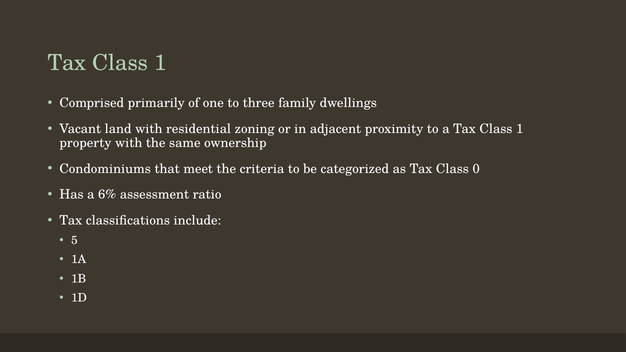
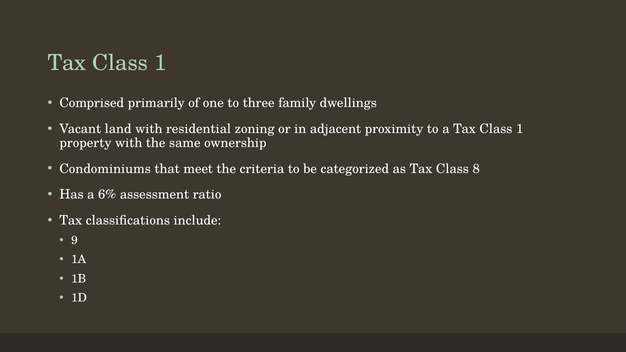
0: 0 -> 8 (476, 169)
5: 5 -> 9 (74, 240)
